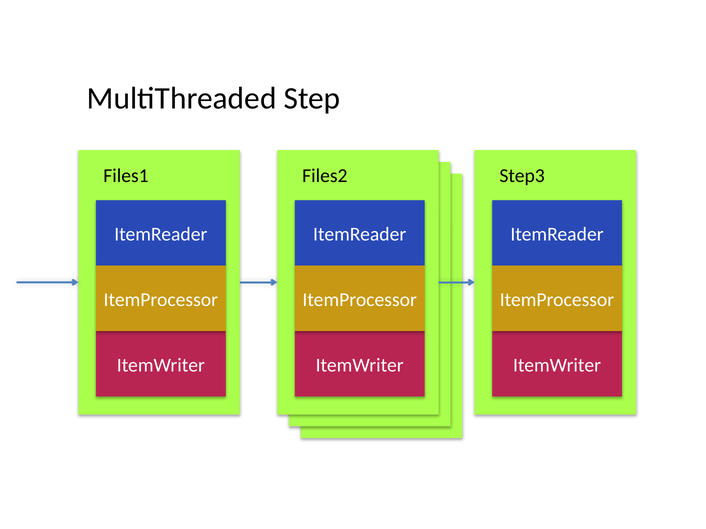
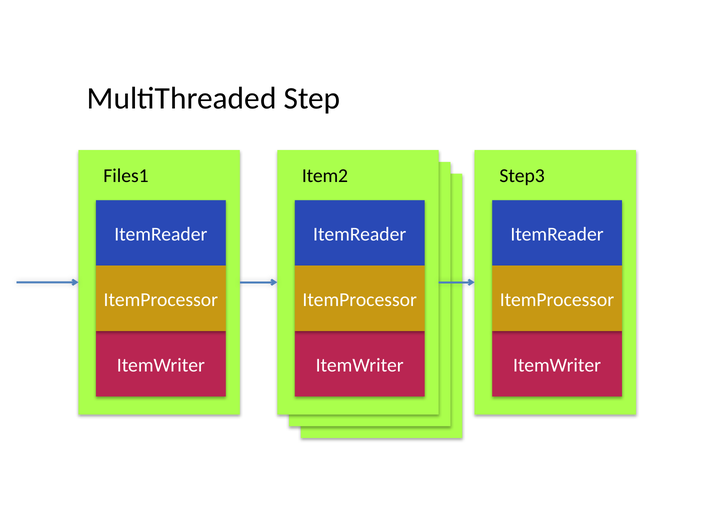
Files2: Files2 -> Item2 (325, 176)
